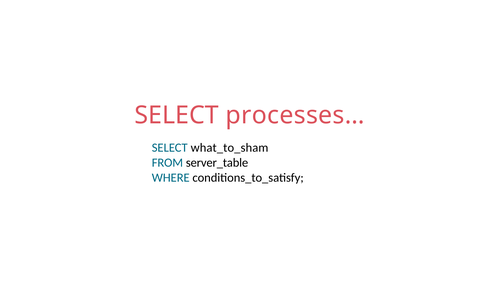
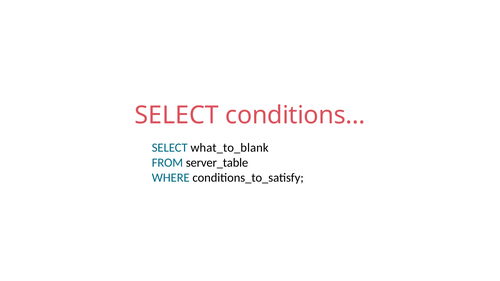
processes…: processes… -> conditions… (295, 115)
what_to_sham: what_to_sham -> what_to_blank (230, 148)
